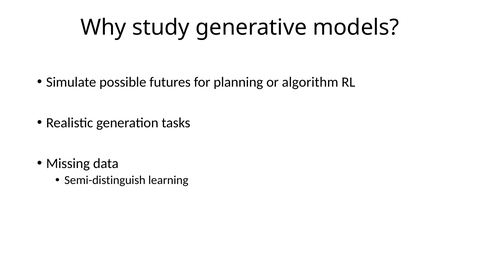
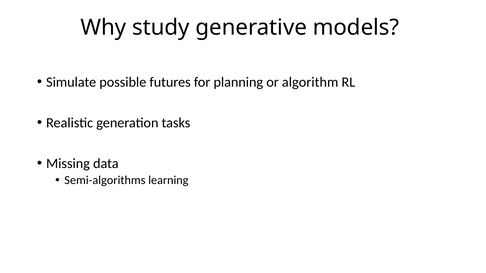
Semi-distinguish: Semi-distinguish -> Semi-algorithms (105, 180)
